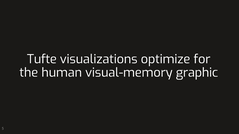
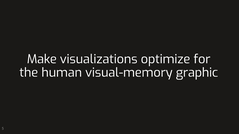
Tufte: Tufte -> Make (42, 59)
